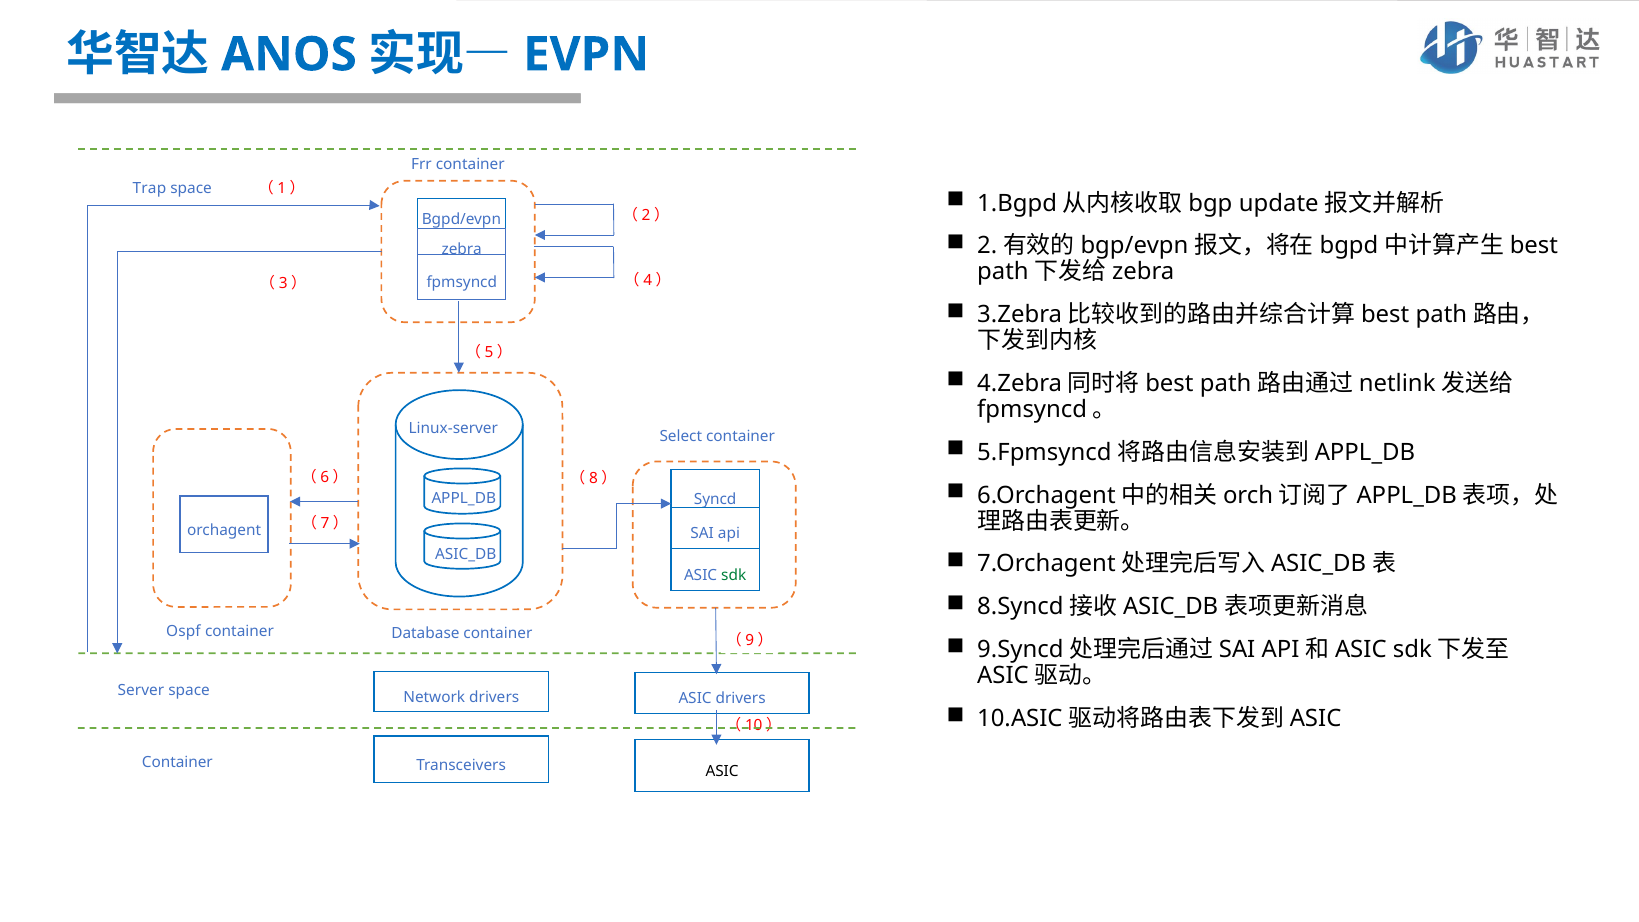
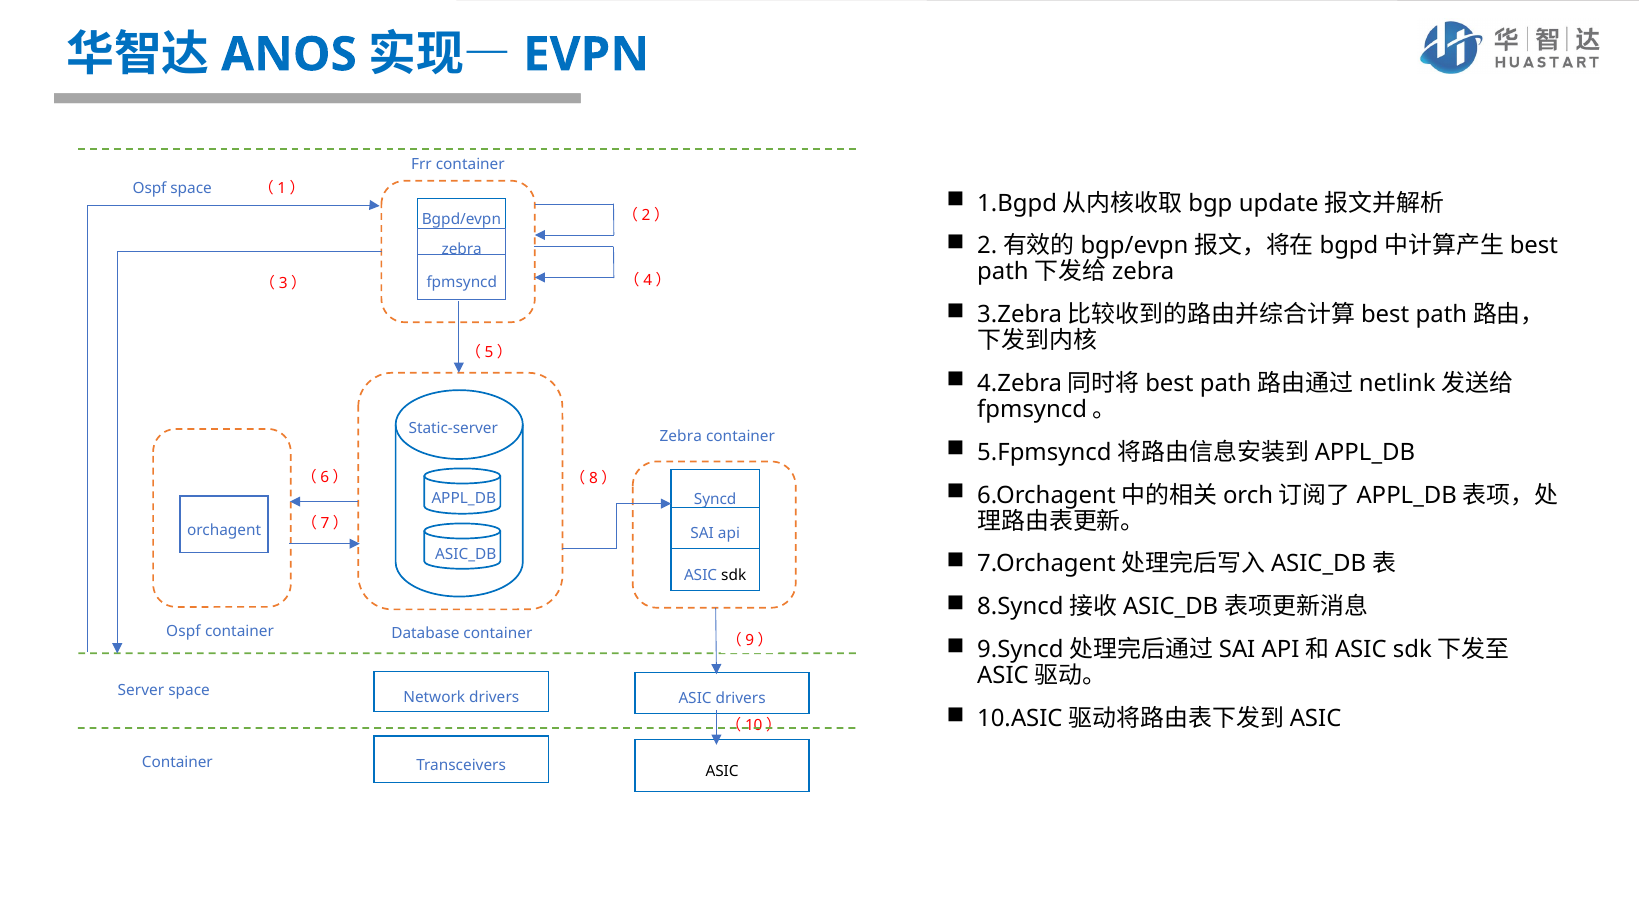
Trap: Trap -> Ospf (150, 188)
Linux-server: Linux-server -> Static-server (453, 428)
Select: Select -> Zebra (681, 436)
sdk colour: green -> black (734, 575)
